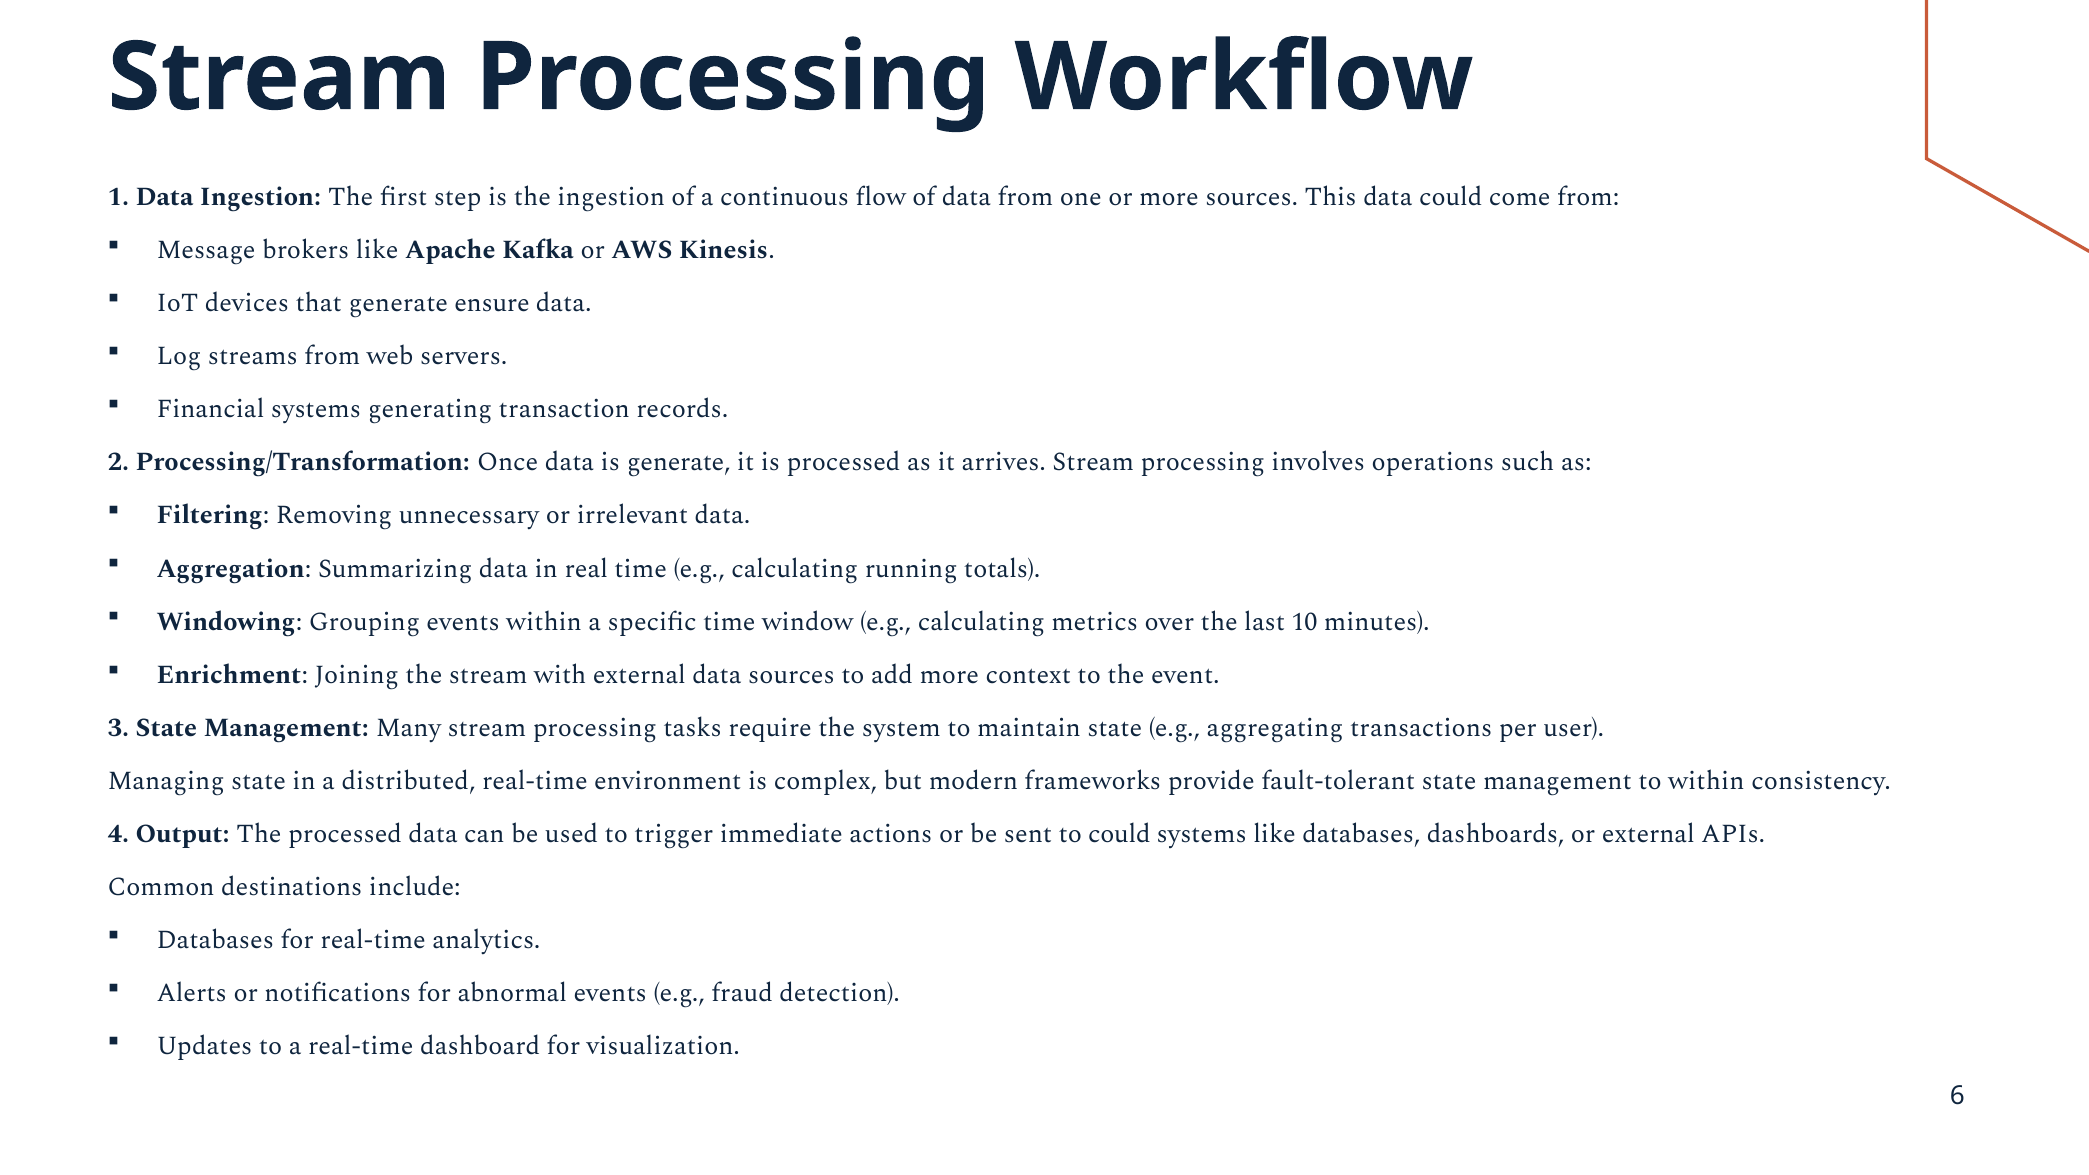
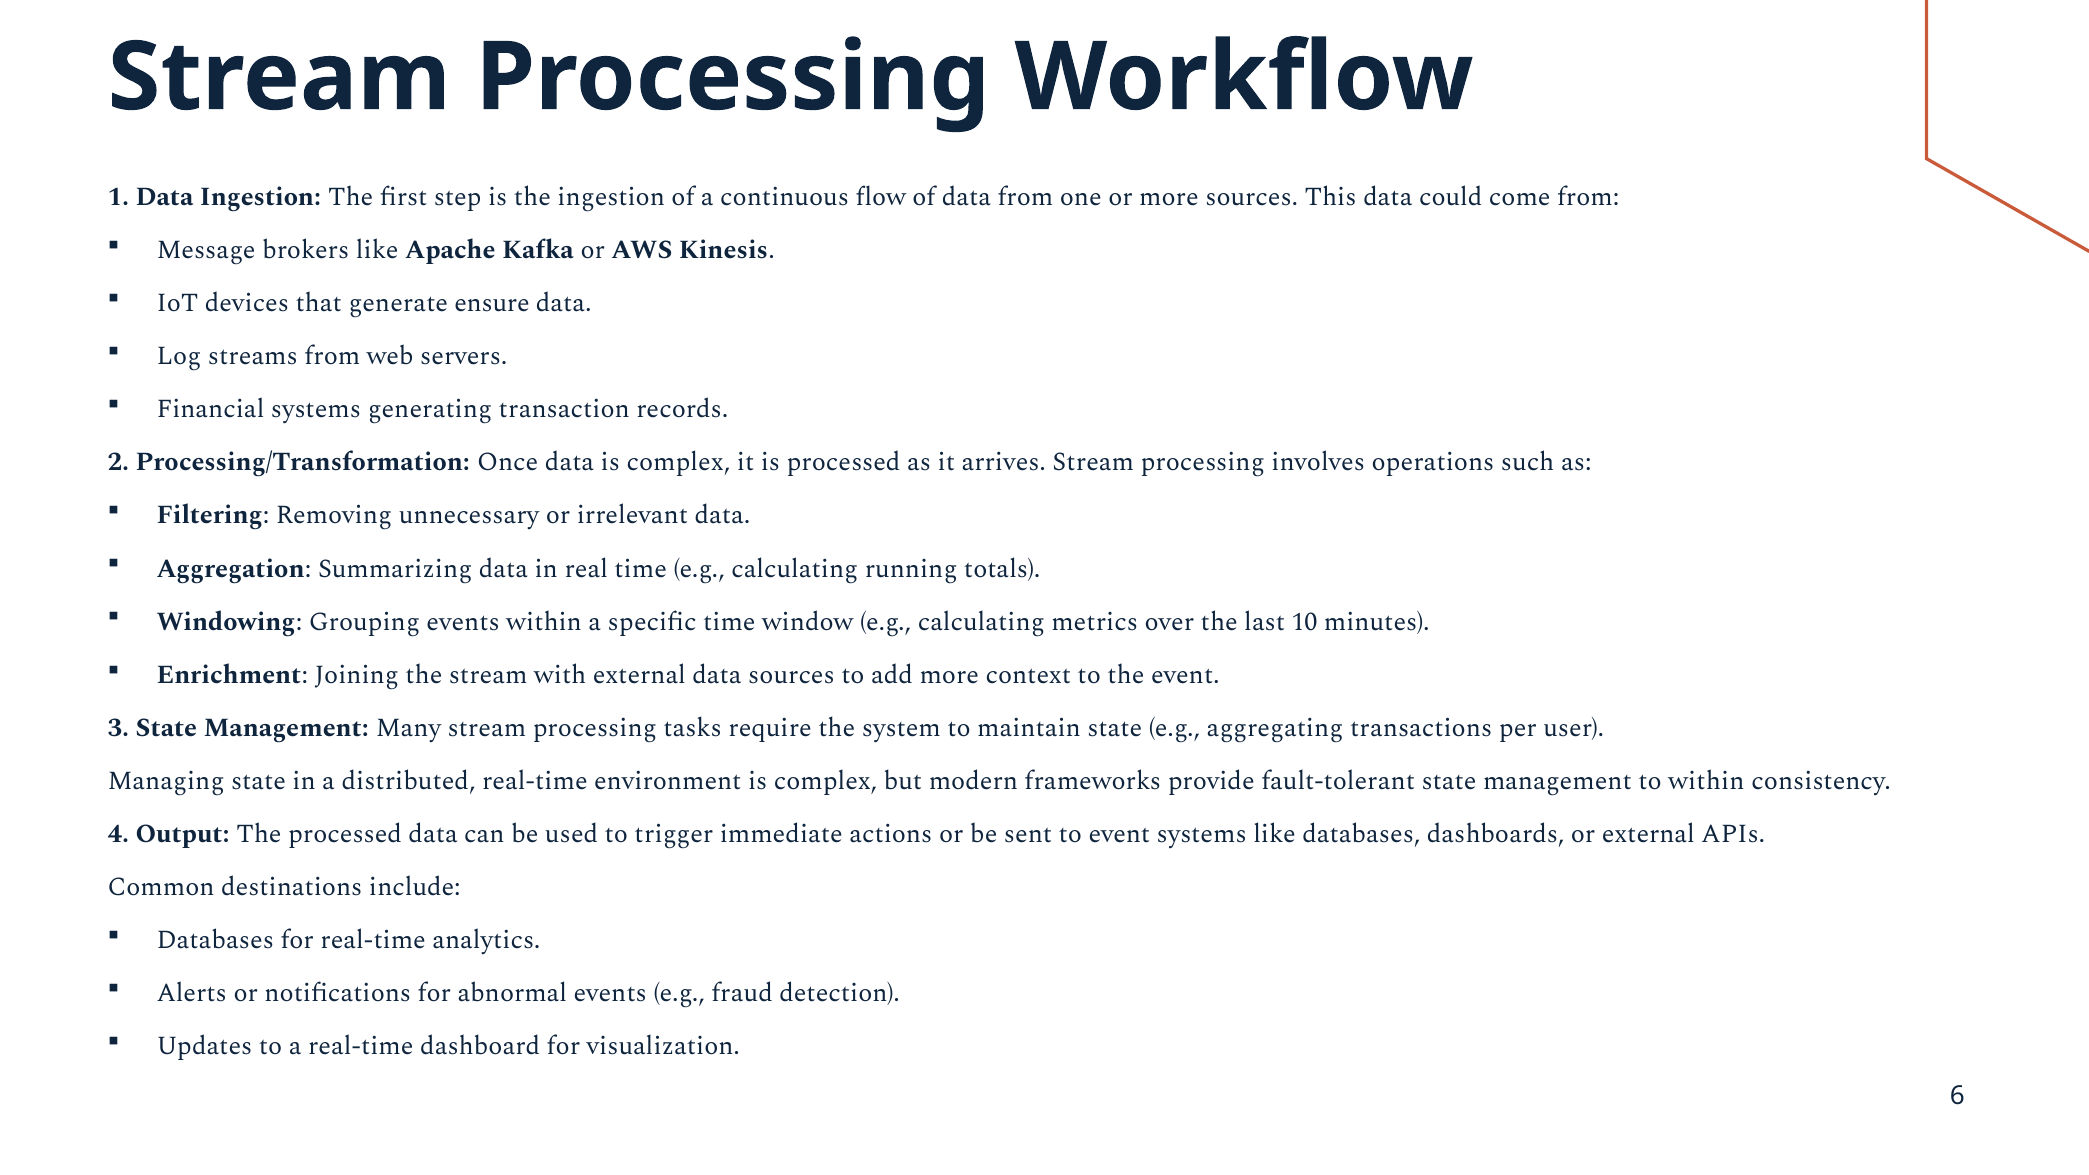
data is generate: generate -> complex (678, 462)
to could: could -> event (1119, 834)
